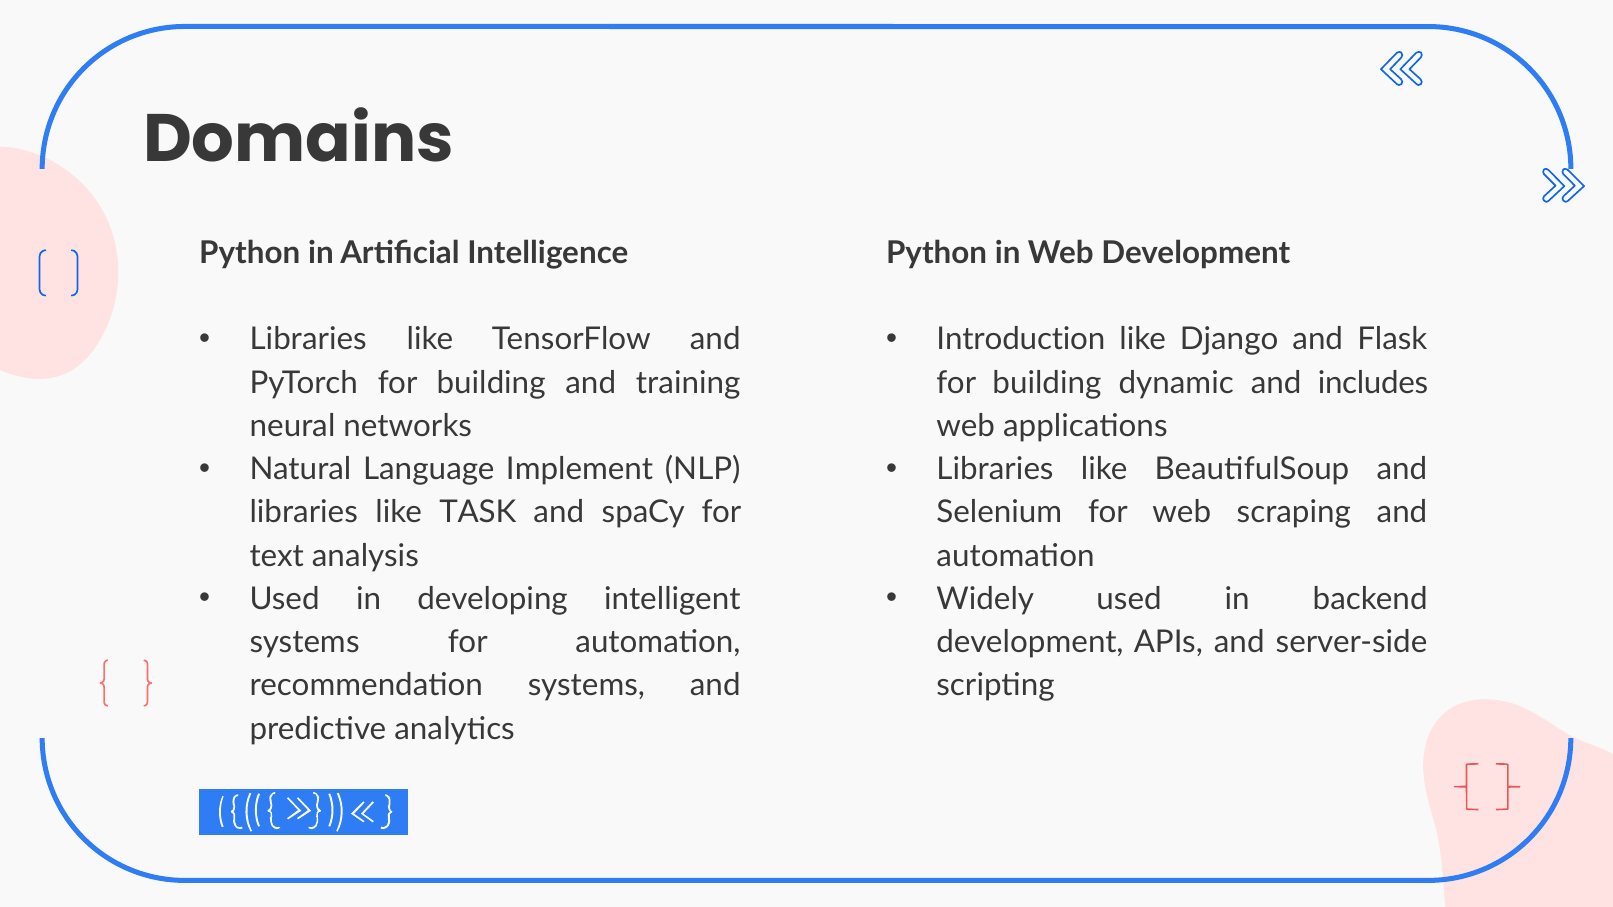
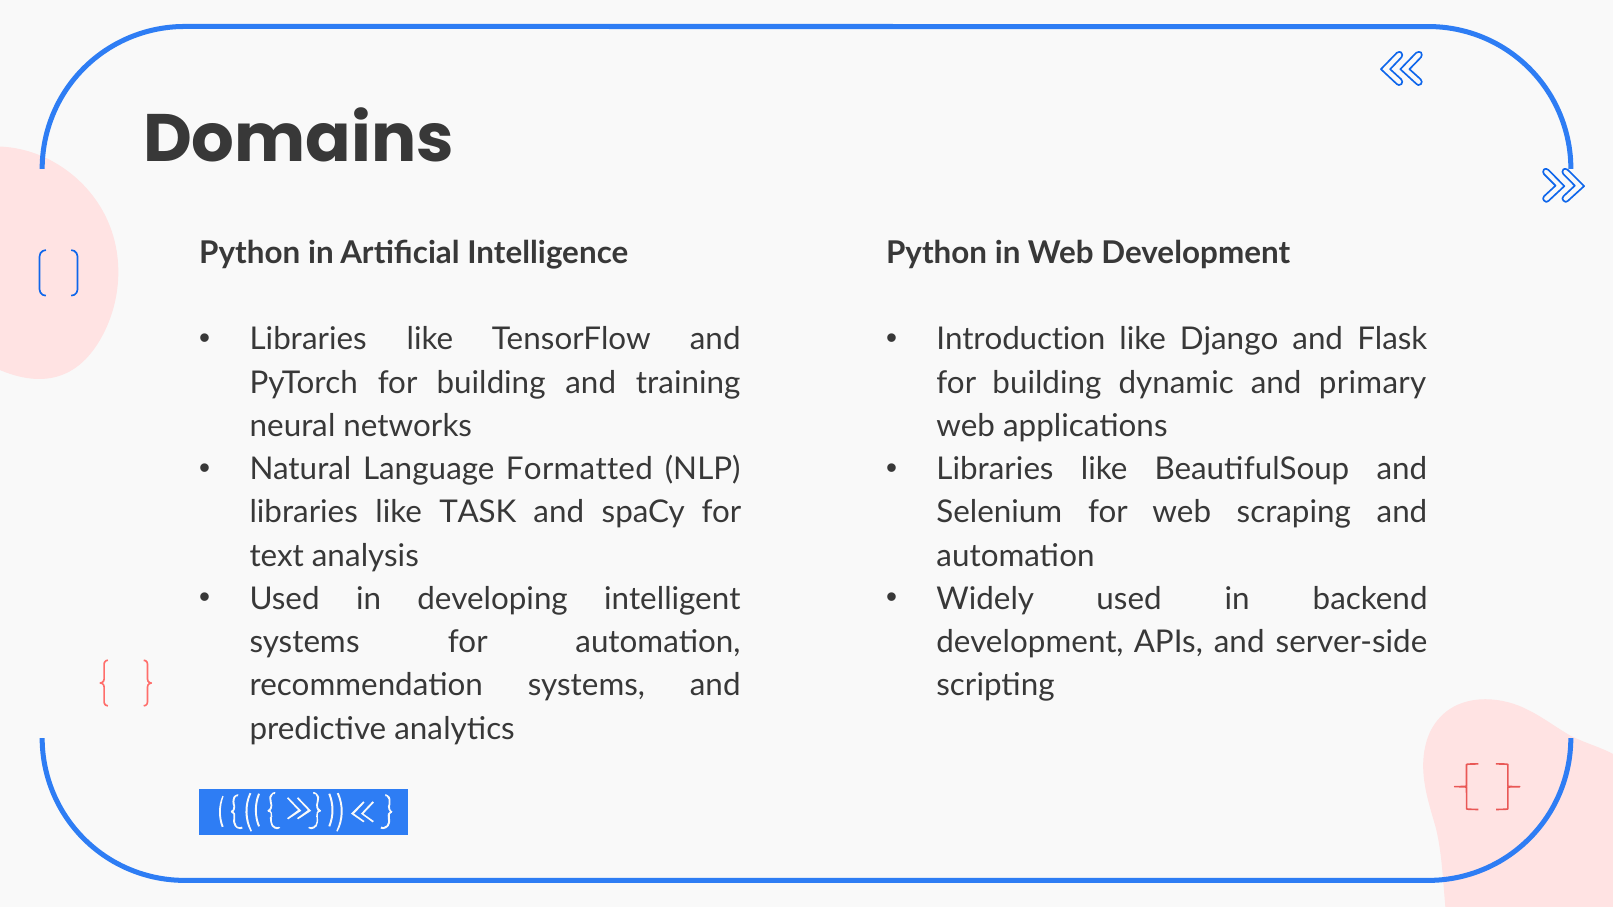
includes: includes -> primary (1373, 383)
Implement: Implement -> Formatted (579, 469)
